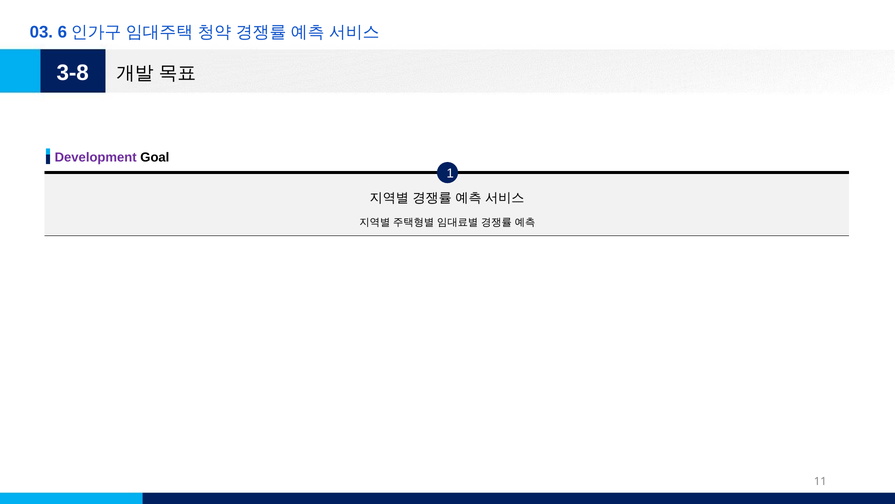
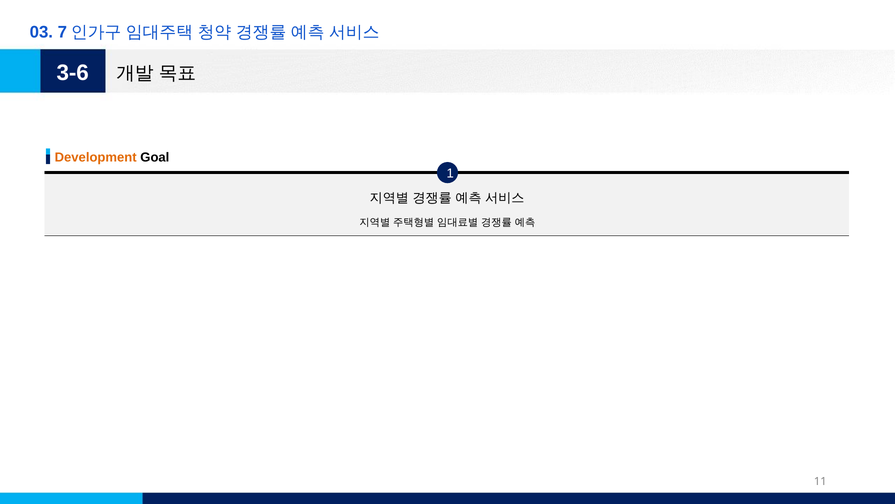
6: 6 -> 7 (62, 32)
3-8: 3-8 -> 3-6 (73, 73)
Development colour: purple -> orange (96, 157)
